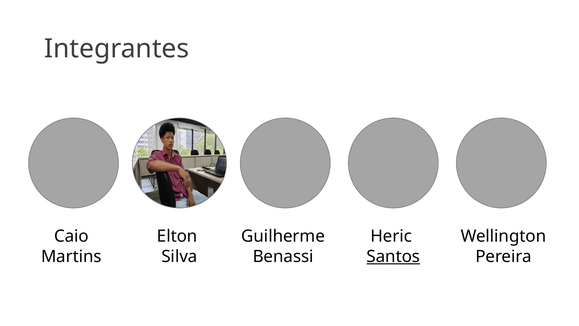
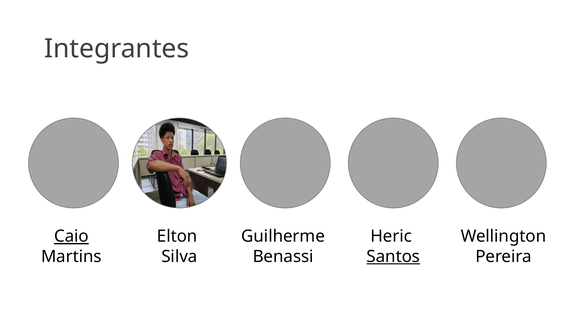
Caio underline: none -> present (71, 236)
